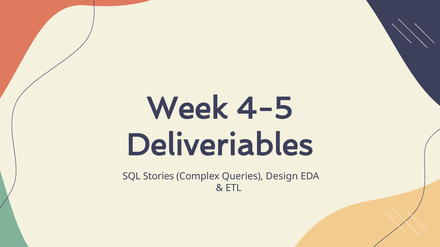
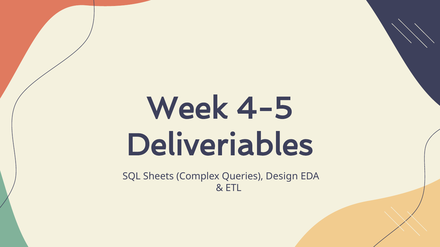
Stories: Stories -> Sheets (158, 177)
